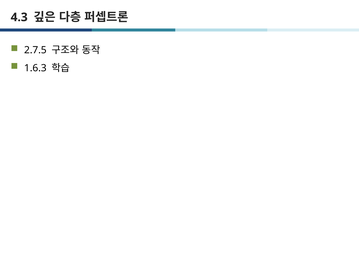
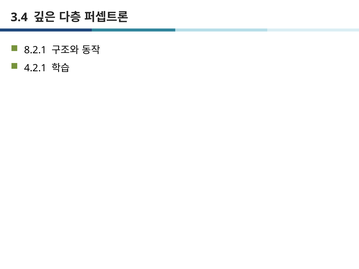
4.3: 4.3 -> 3.4 (19, 17)
2.7.5: 2.7.5 -> 8.2.1 (35, 50)
1.6.3: 1.6.3 -> 4.2.1 (35, 68)
